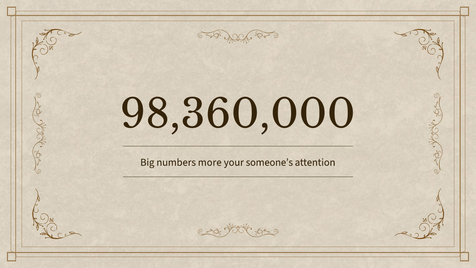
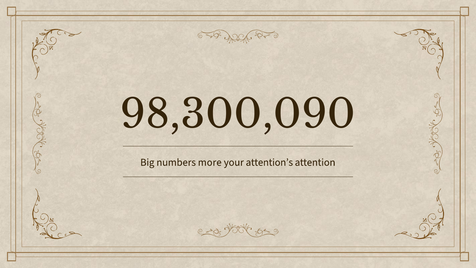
98,360,000: 98,360,000 -> 98,300,090 (238, 115)
someone’s: someone’s -> attention’s (269, 162)
